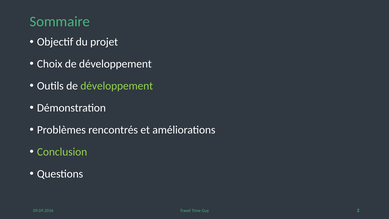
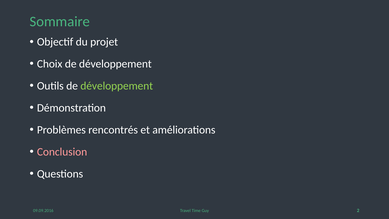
Conclusion colour: light green -> pink (62, 152)
